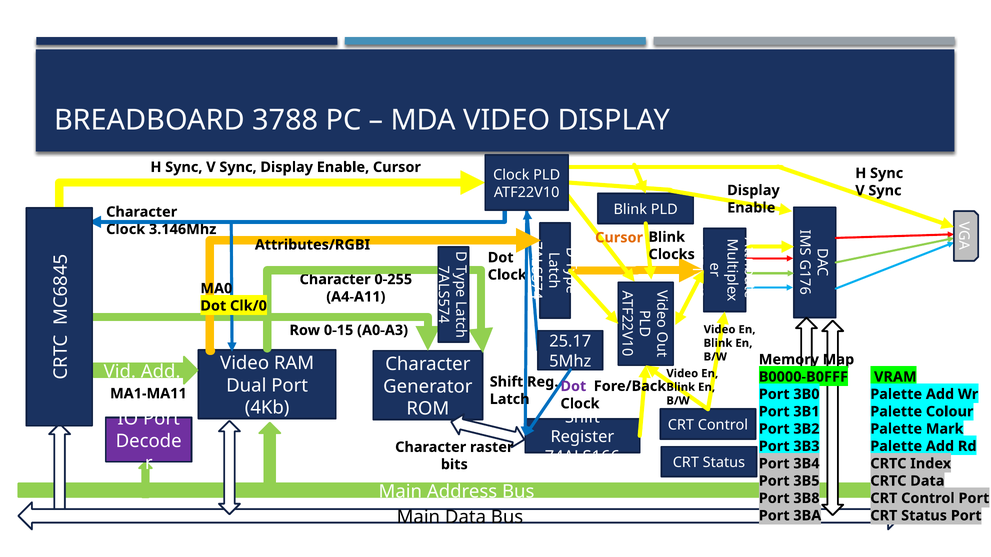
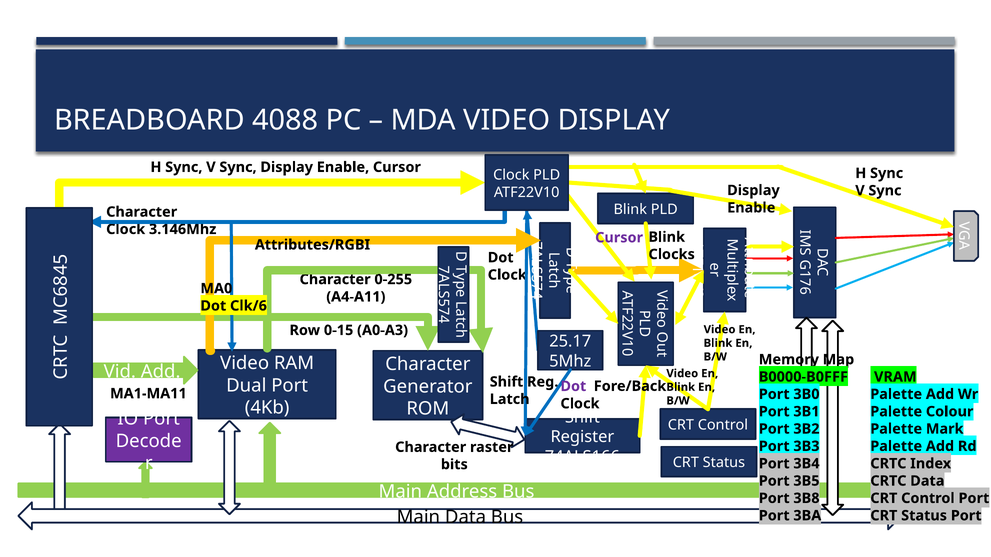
3788: 3788 -> 4088 (285, 121)
Cursor colour: orange -> purple (619, 238)
Clk/0: Clk/0 -> Clk/6 (248, 306)
